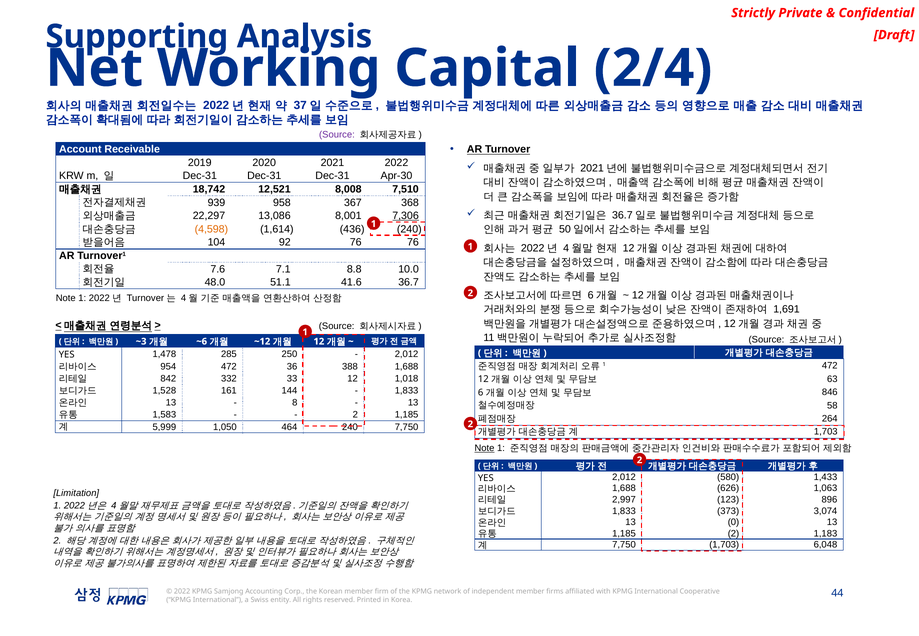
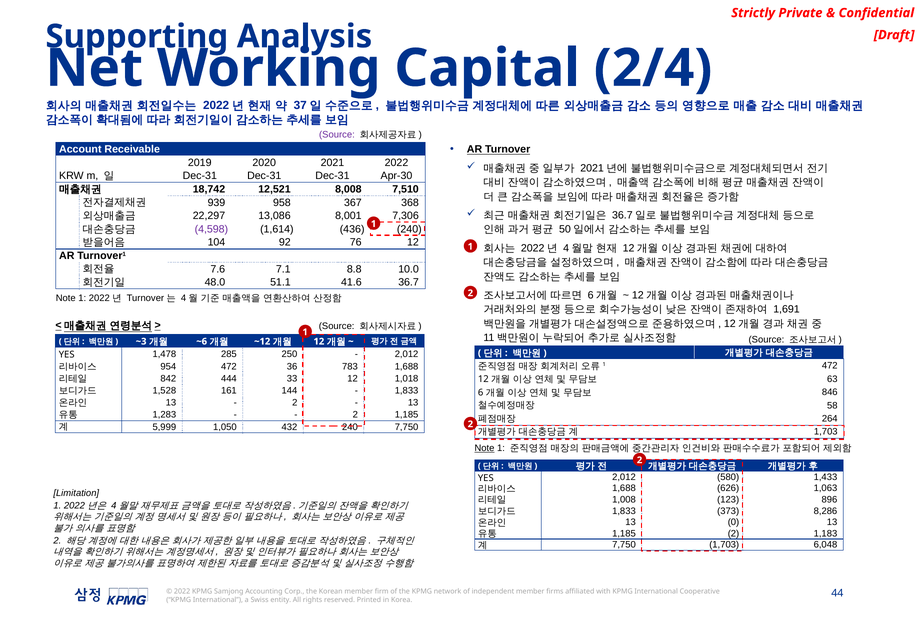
7,306 underline: present -> none (406, 216)
4,598 colour: orange -> purple (211, 229)
76 76: 76 -> 12 (413, 243)
388: 388 -> 783 (350, 367)
332: 332 -> 444 (229, 379)
8: 8 -> 2 (295, 403)
1,583: 1,583 -> 1,283 (164, 415)
464: 464 -> 432 (289, 427)
2,997: 2,997 -> 1,008 (624, 500)
3,074: 3,074 -> 8,286 (825, 511)
